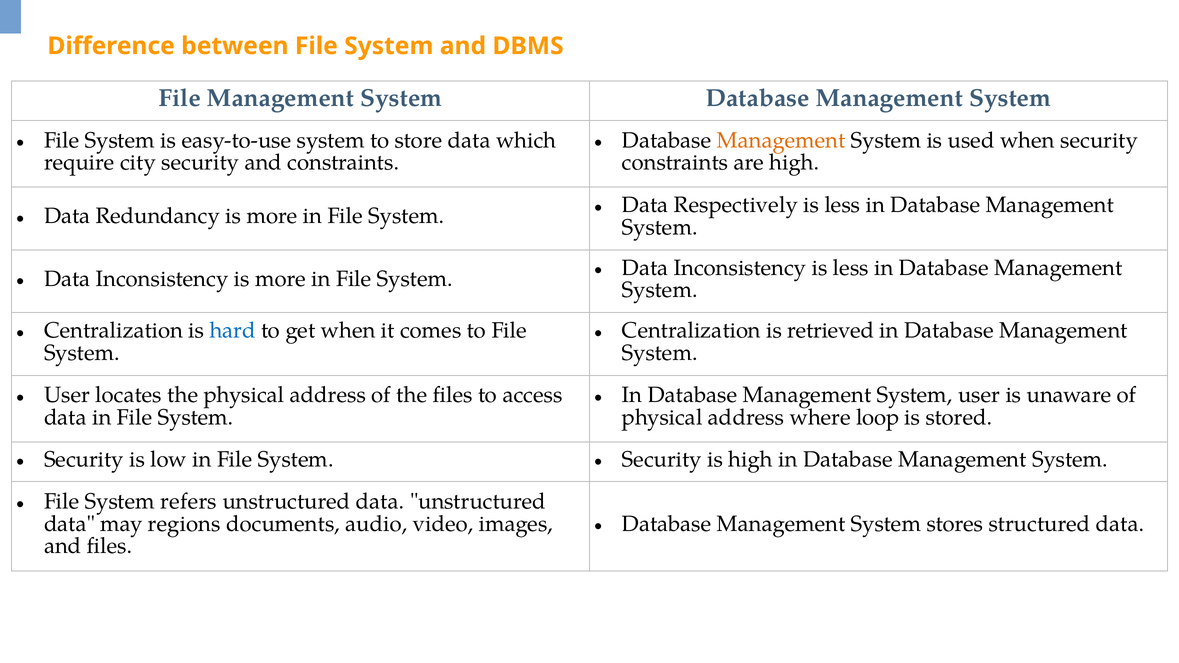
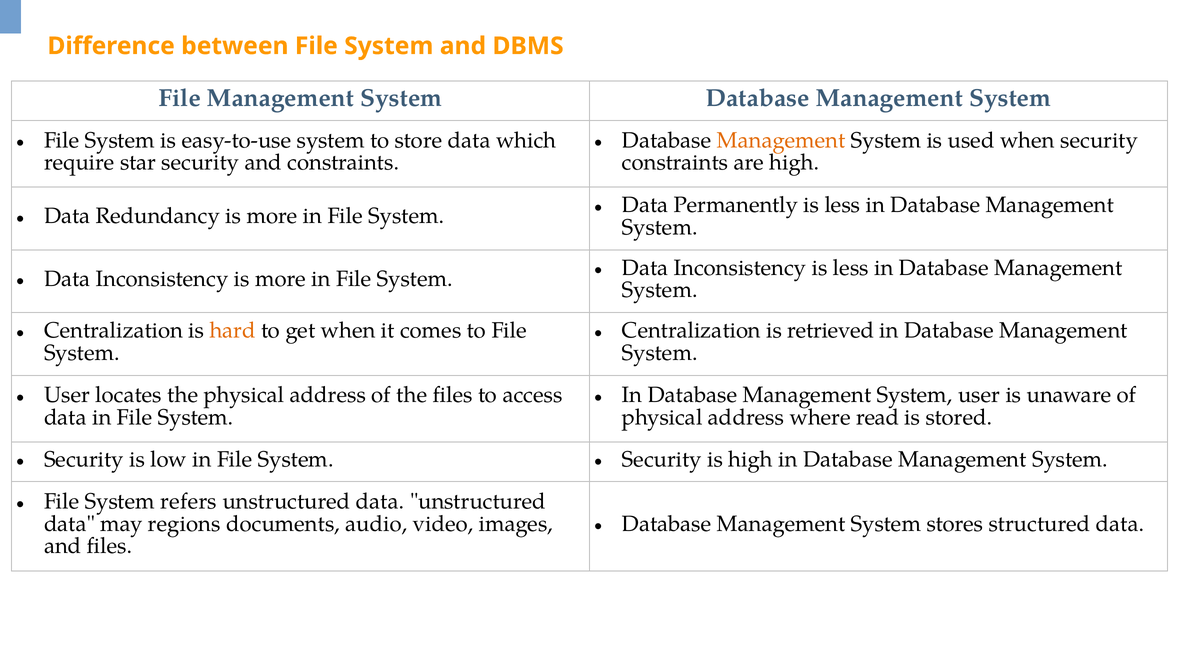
city: city -> star (138, 163)
Respectively: Respectively -> Permanently (736, 205)
hard colour: blue -> orange (233, 331)
loop: loop -> read (878, 417)
